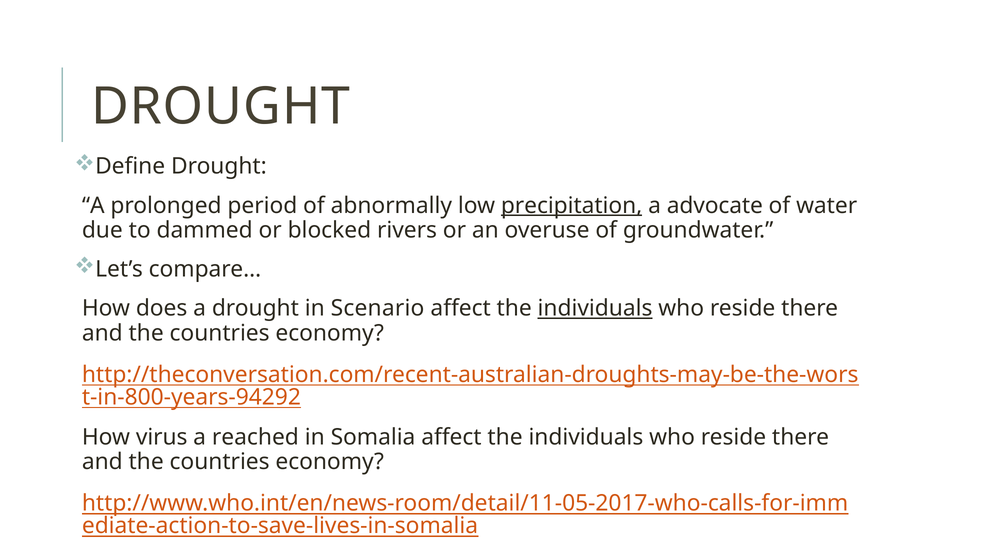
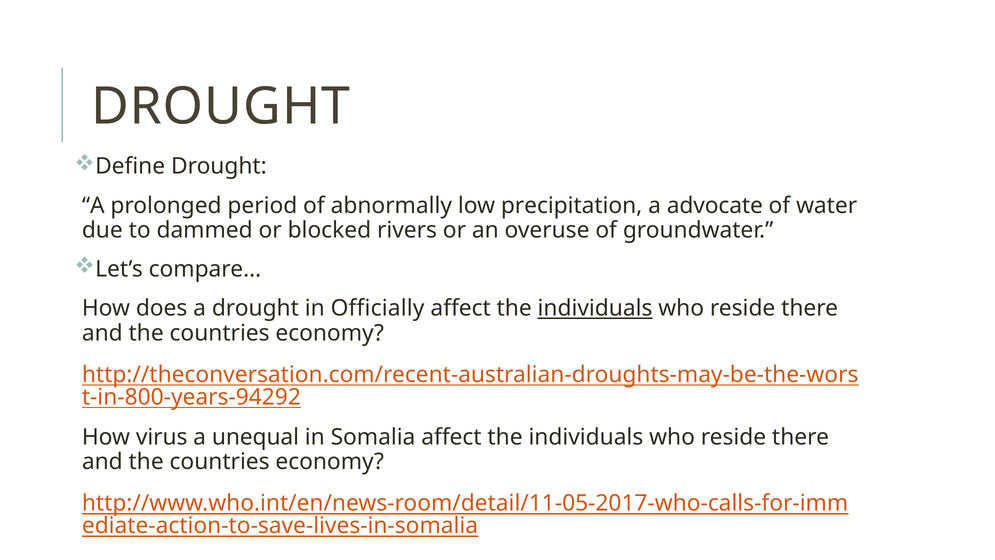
precipitation underline: present -> none (572, 205)
Scenario: Scenario -> Officially (378, 308)
reached: reached -> unequal (255, 437)
